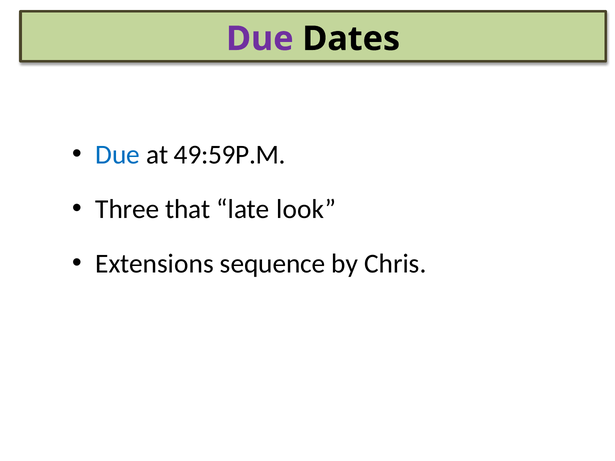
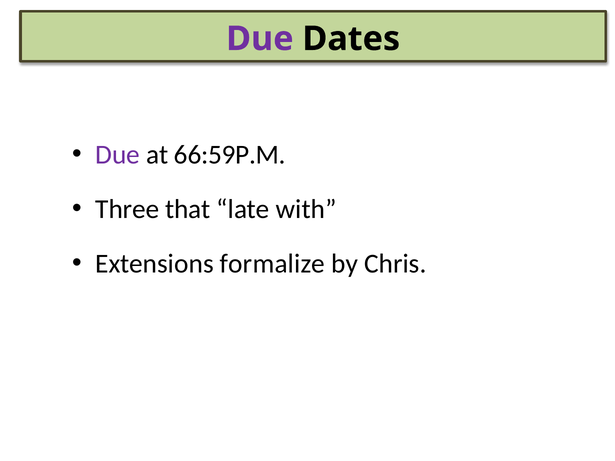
Due colour: blue -> purple (118, 155)
49:59P.M: 49:59P.M -> 66:59P.M (230, 155)
look: look -> with (306, 209)
sequence: sequence -> formalize (273, 264)
